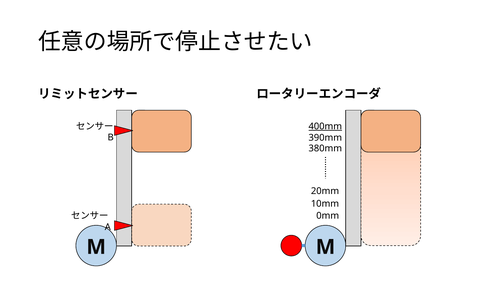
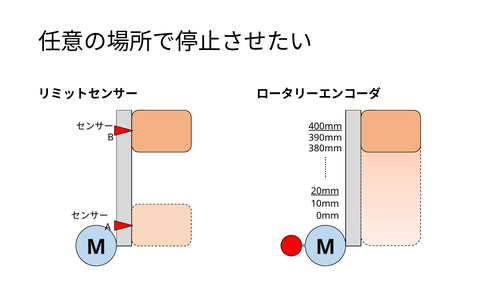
20mm underline: none -> present (325, 191)
